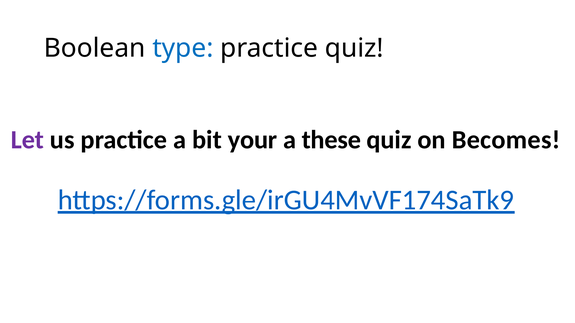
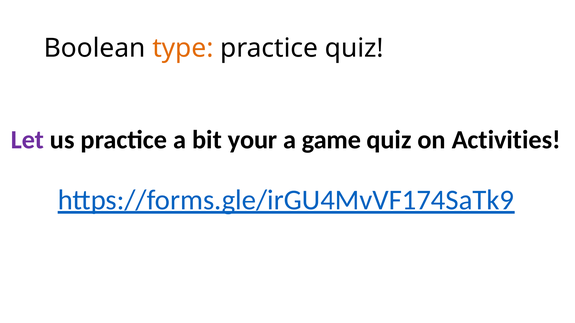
type colour: blue -> orange (183, 48)
these: these -> game (331, 140)
Becomes: Becomes -> Activities (506, 140)
